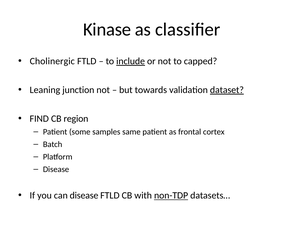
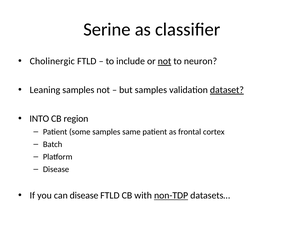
Kinase: Kinase -> Serine (107, 29)
include underline: present -> none (131, 61)
not underline: none -> present (165, 61)
capped: capped -> neuron (201, 61)
Leaning junction: junction -> samples (78, 90)
but towards: towards -> samples (151, 90)
FIND: FIND -> INTO (39, 119)
